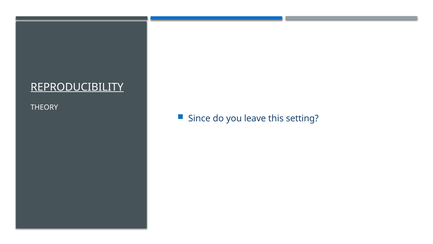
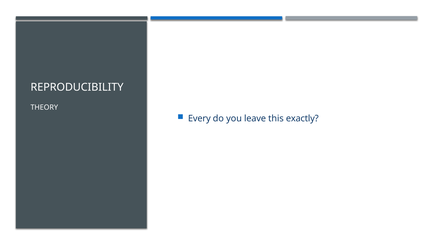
REPRODUCIBILITY underline: present -> none (77, 87)
Since: Since -> Every (199, 118)
setting: setting -> exactly (302, 118)
